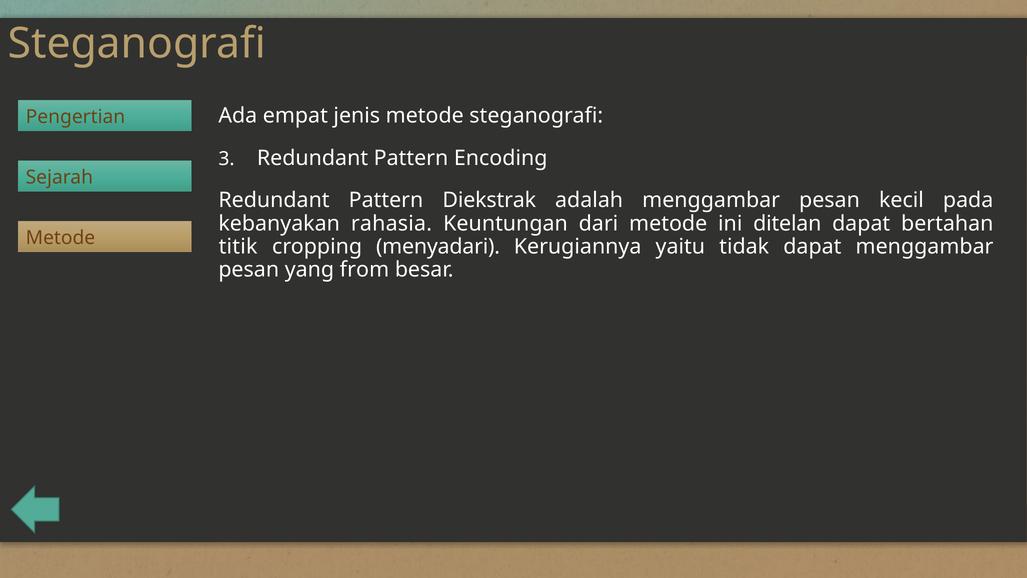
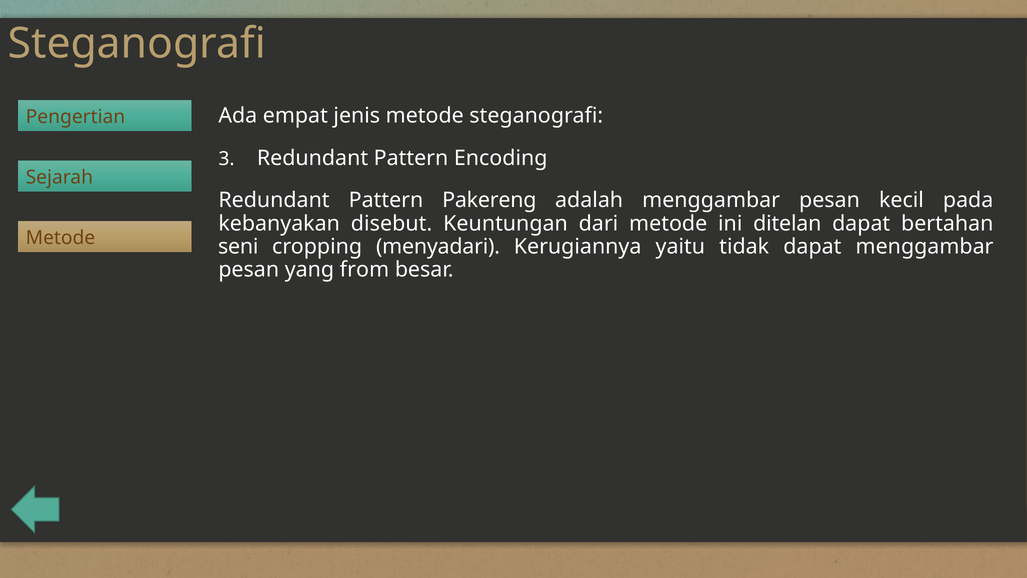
Diekstrak: Diekstrak -> Pakereng (489, 200)
rahasia: rahasia -> disebut (392, 223)
titik: titik -> seni (238, 247)
